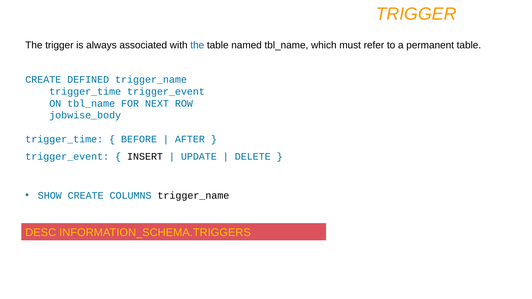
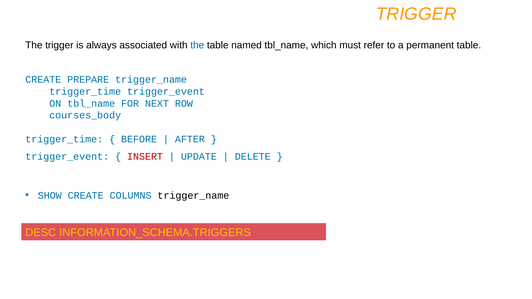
DEFINED: DEFINED -> PREPARE (88, 80)
jobwise_body: jobwise_body -> courses_body (85, 115)
INSERT colour: black -> red (145, 157)
